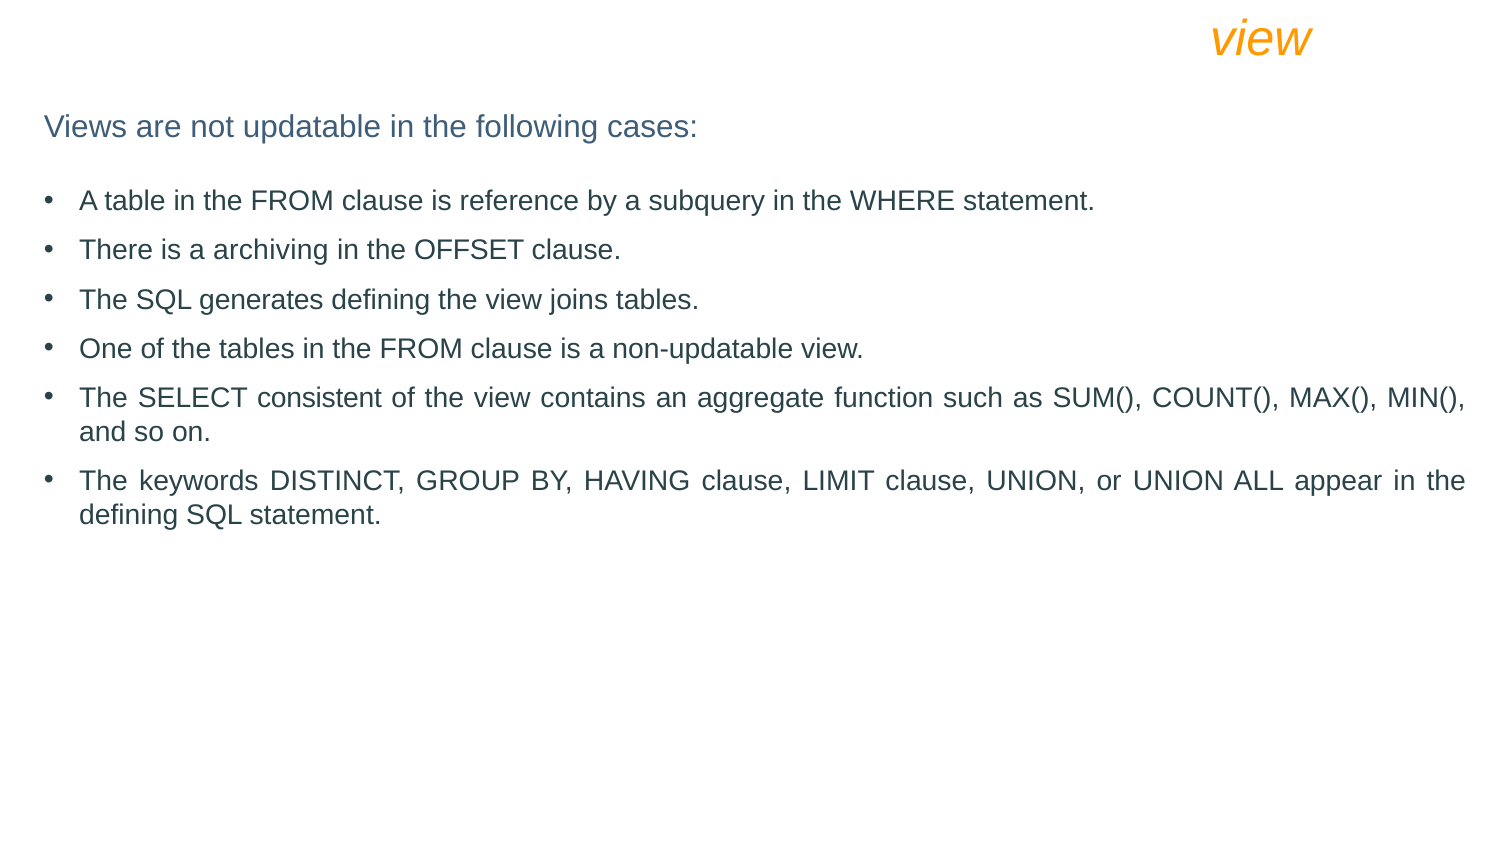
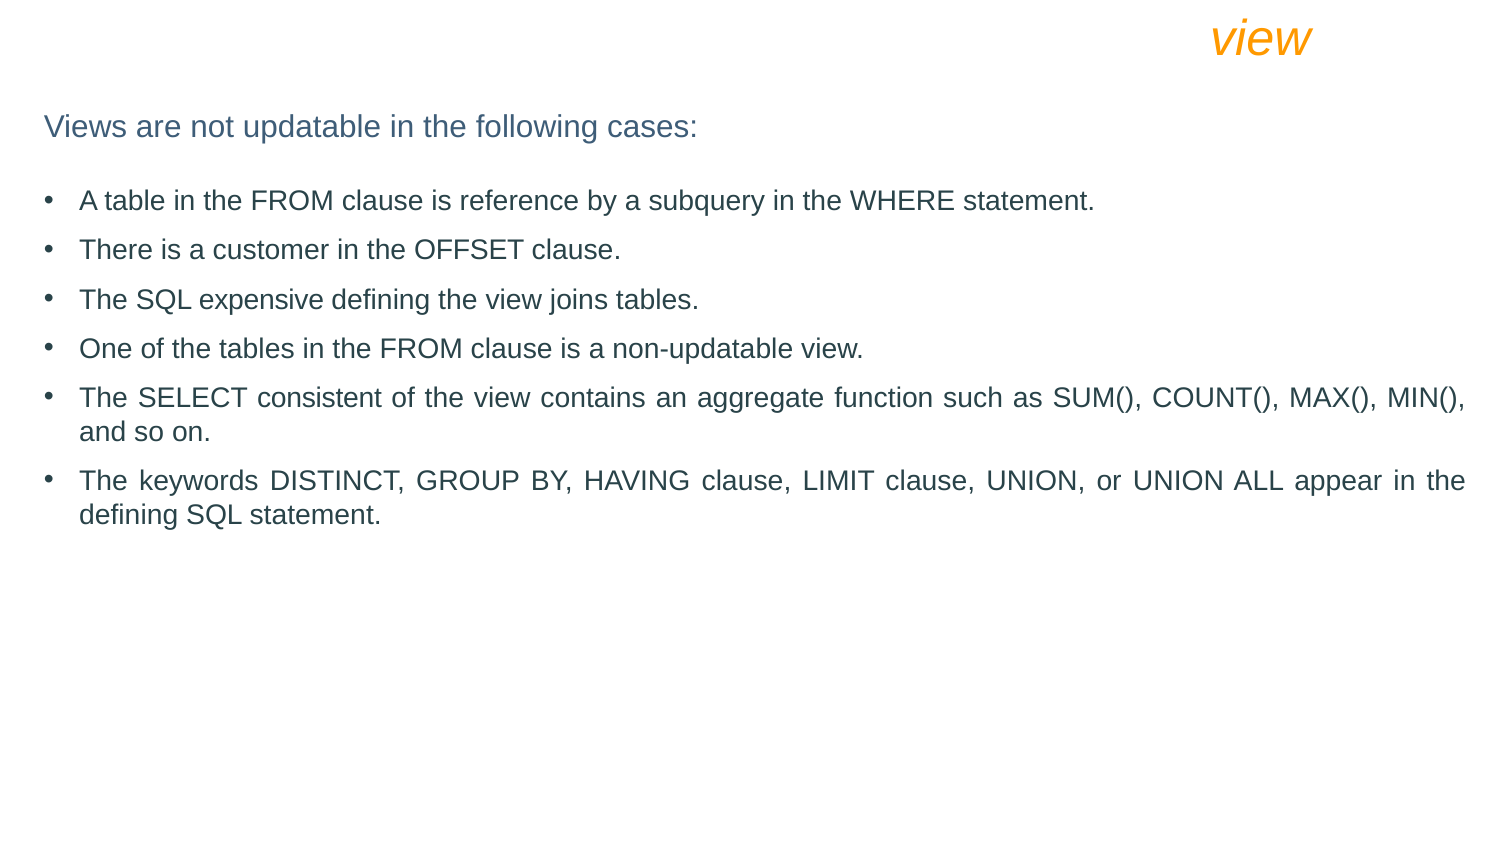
archiving: archiving -> customer (271, 251)
generates: generates -> expensive (261, 300)
